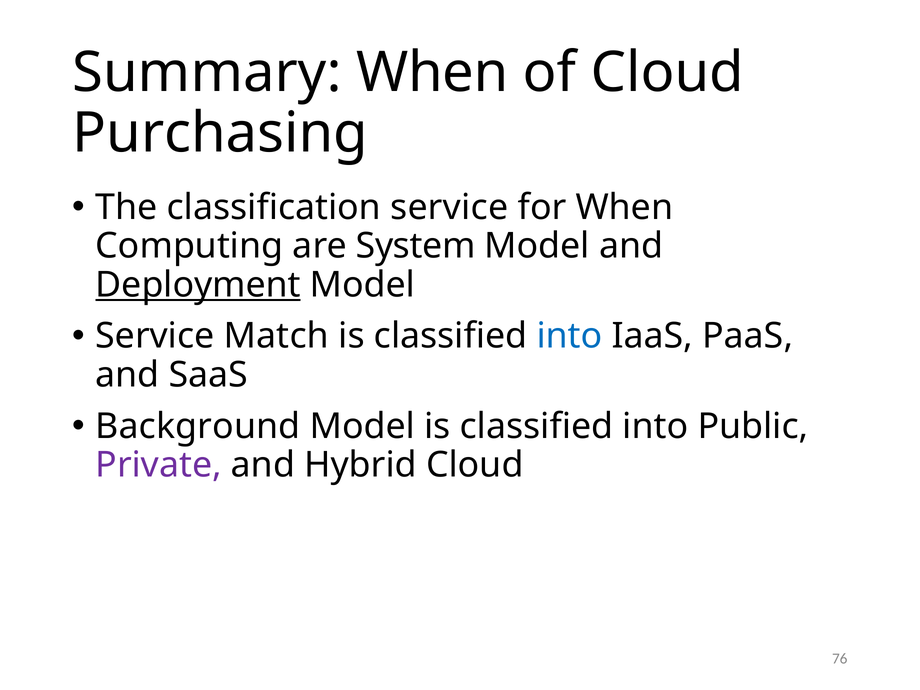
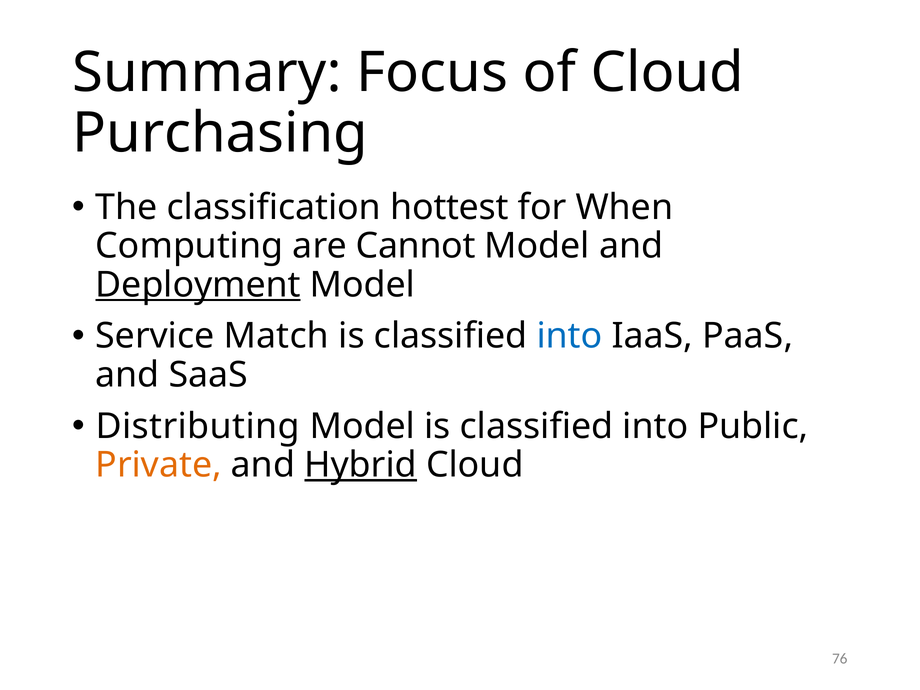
Summary When: When -> Focus (432, 73)
classification service: service -> hottest (449, 207)
System: System -> Cannot (416, 246)
Background: Background -> Distributing (198, 426)
Private colour: purple -> orange (159, 465)
Hybrid underline: none -> present (361, 465)
